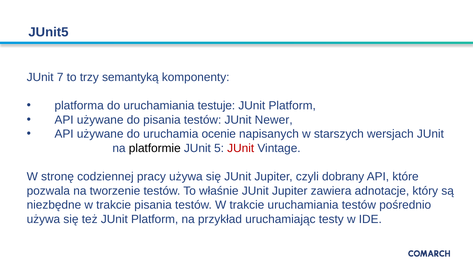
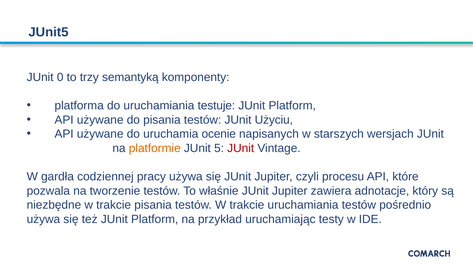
7: 7 -> 0 (60, 77)
Newer: Newer -> Użyciu (274, 120)
platformie colour: black -> orange (155, 148)
stronę: stronę -> gardła (58, 177)
dobrany: dobrany -> procesu (343, 177)
